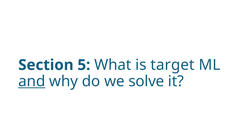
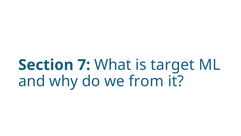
5: 5 -> 7 (84, 65)
and underline: present -> none (32, 81)
solve: solve -> from (146, 81)
